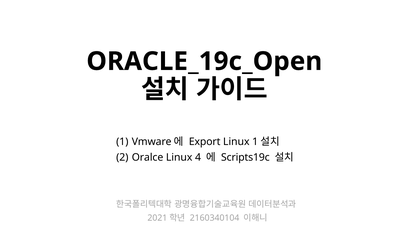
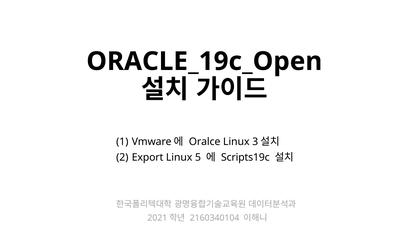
Export: Export -> Oralce (205, 141)
Linux 1: 1 -> 3 (255, 141)
Oralce: Oralce -> Export (148, 157)
4: 4 -> 5 (198, 157)
